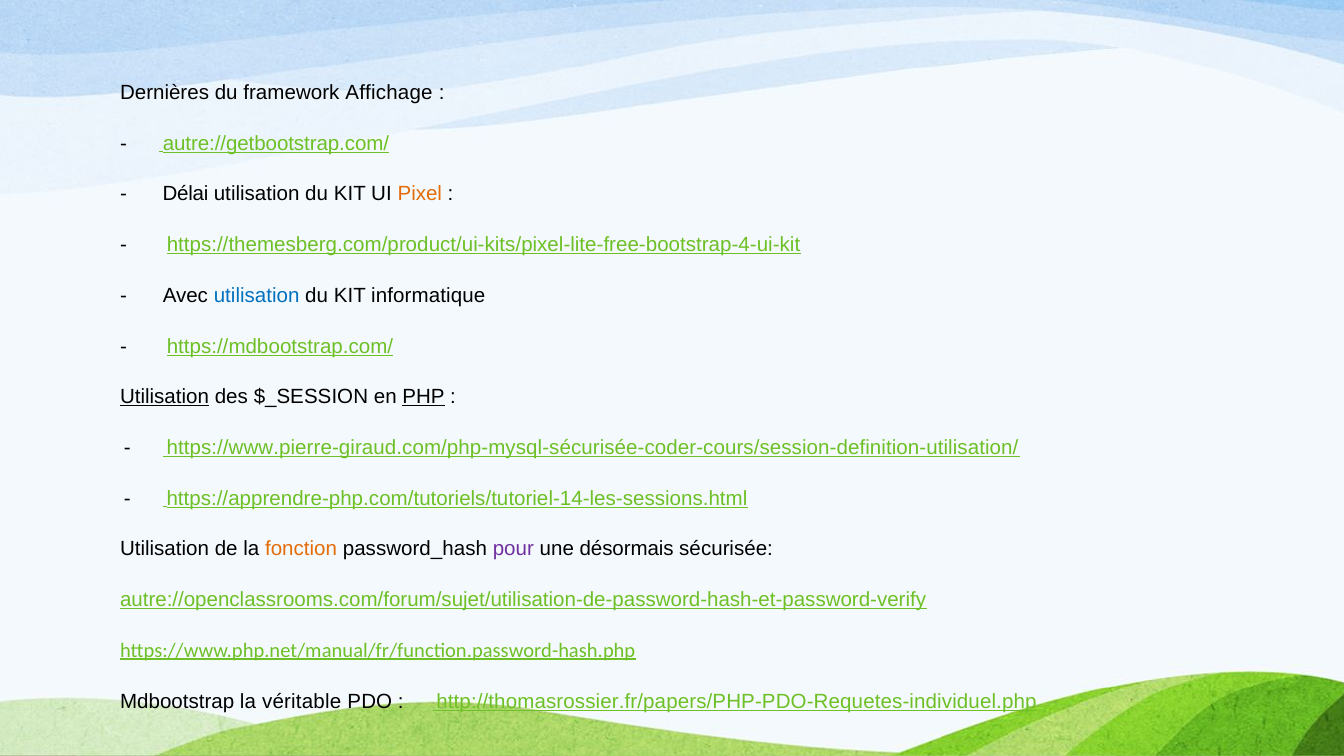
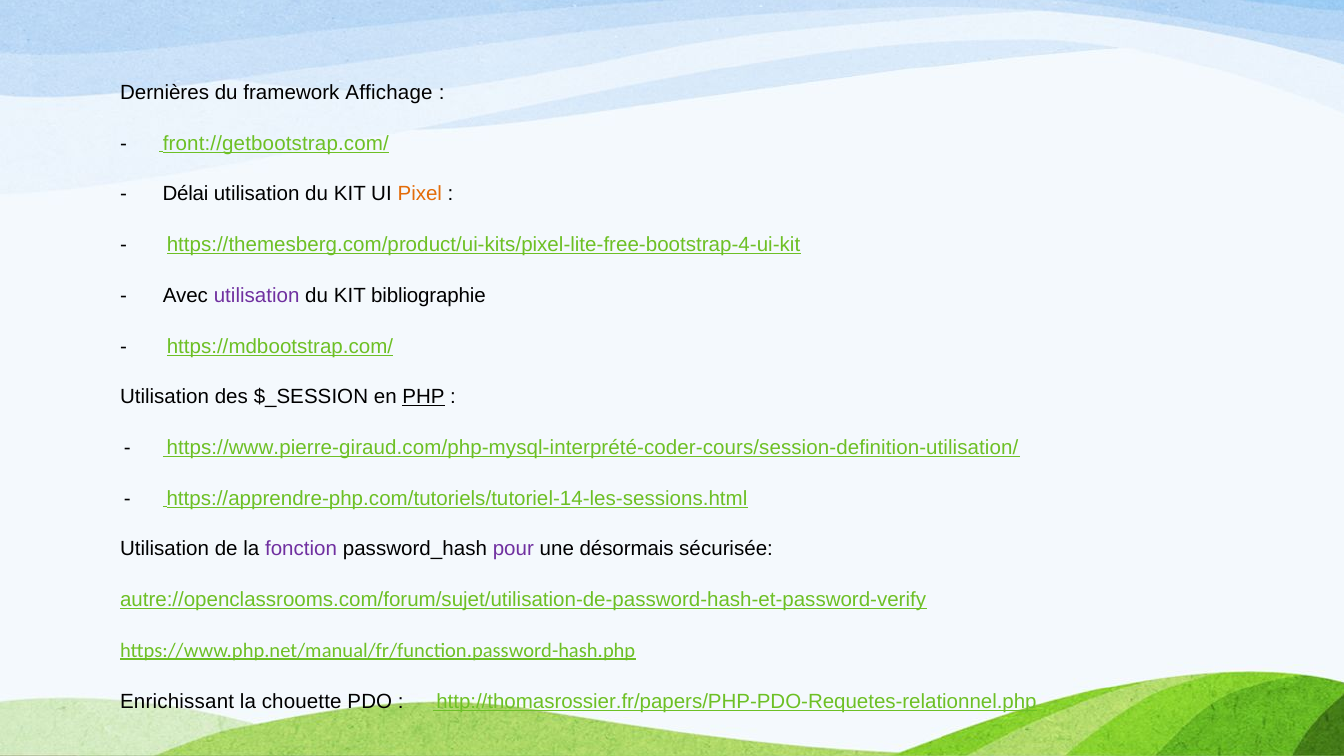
autre://getbootstrap.com/: autre://getbootstrap.com/ -> front://getbootstrap.com/ (276, 143)
utilisation colour: blue -> purple (257, 296)
informatique: informatique -> bibliographie (428, 296)
Utilisation underline: present -> none (165, 397)
https://www.pierre-giraud.com/php-mysql-sécurisée-coder-cours/session-definition-utilisation/: https://www.pierre-giraud.com/php-mysql-sécurisée-coder-cours/session-definition-utilisation/ -> https://www.pierre-giraud.com/php-mysql-interprété-coder-cours/session-definition-utilisation/ (592, 448)
fonction colour: orange -> purple (301, 549)
Mdbootstrap: Mdbootstrap -> Enrichissant (177, 702)
véritable: véritable -> chouette (302, 702)
http://thomasrossier.fr/papers/PHP-PDO-Requetes-individuel.php: http://thomasrossier.fr/papers/PHP-PDO-Requetes-individuel.php -> http://thomasrossier.fr/papers/PHP-PDO-Requetes-relationnel.php (736, 702)
